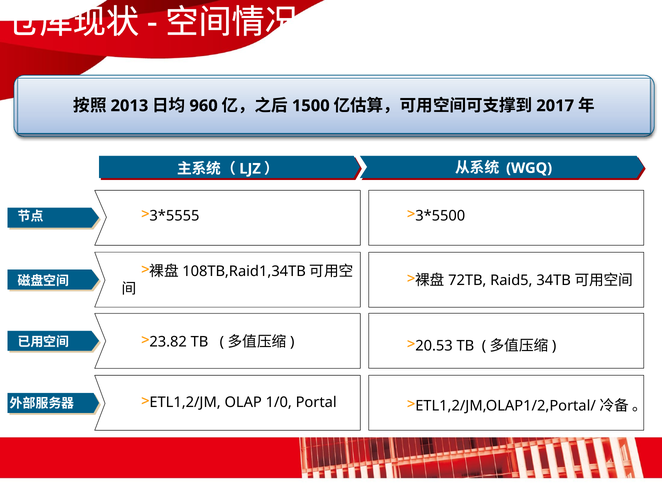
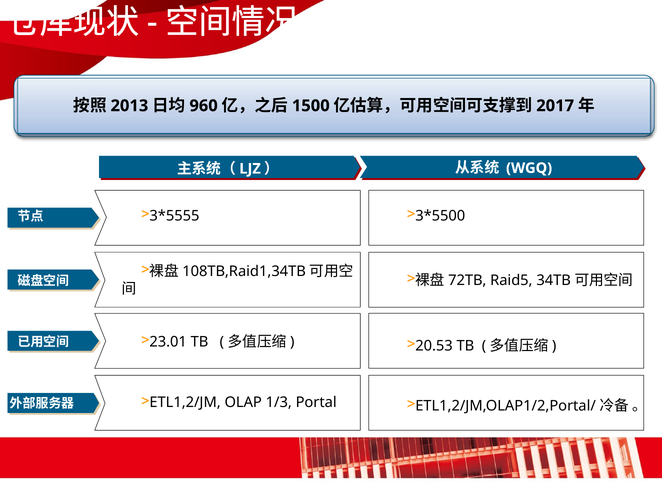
23.82: 23.82 -> 23.01 (168, 341)
1/0: 1/0 -> 1/3 (279, 402)
